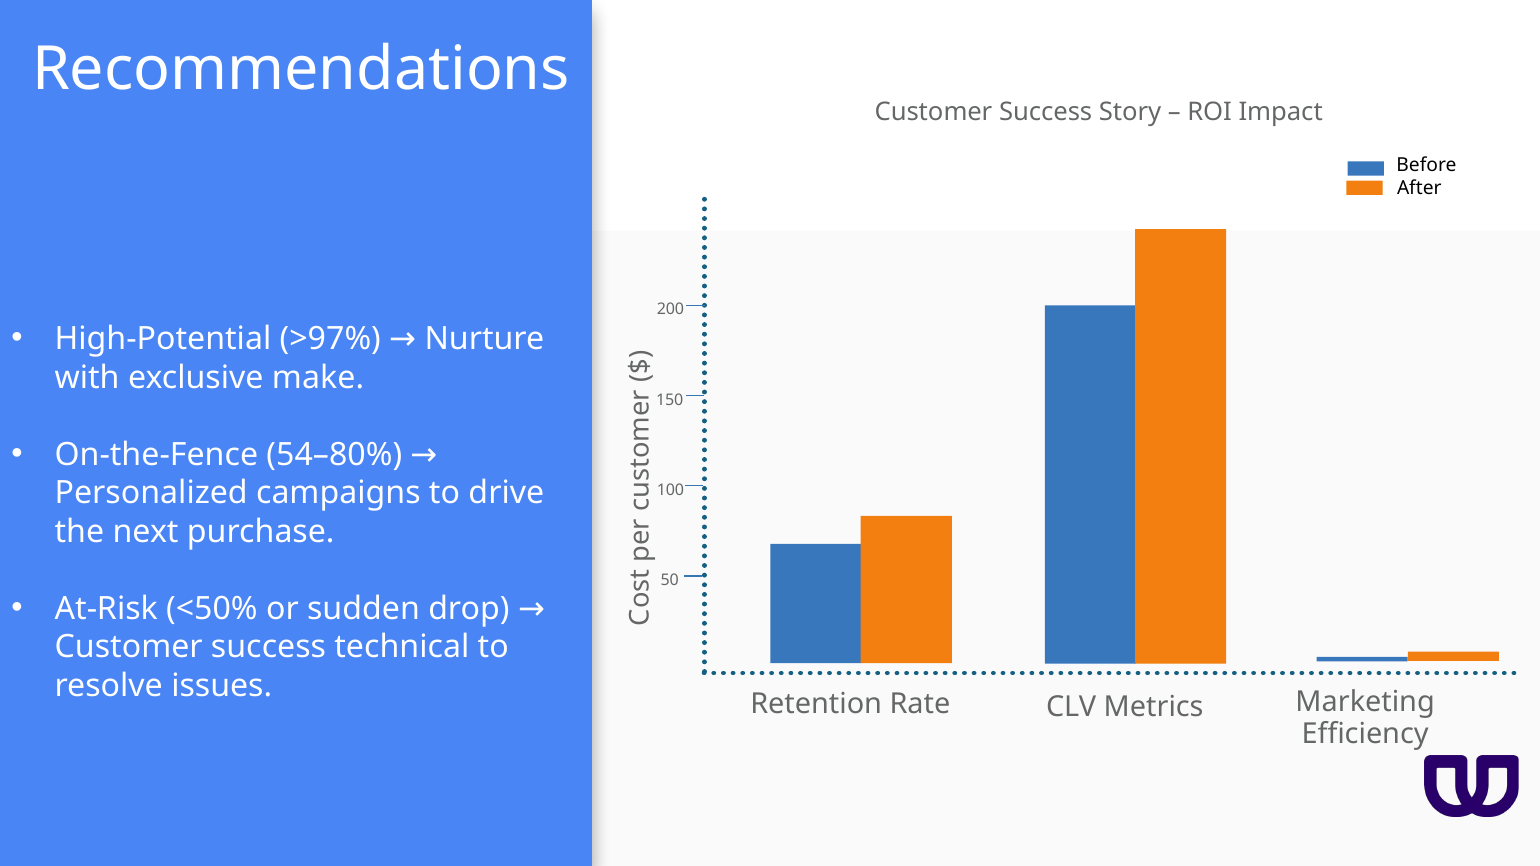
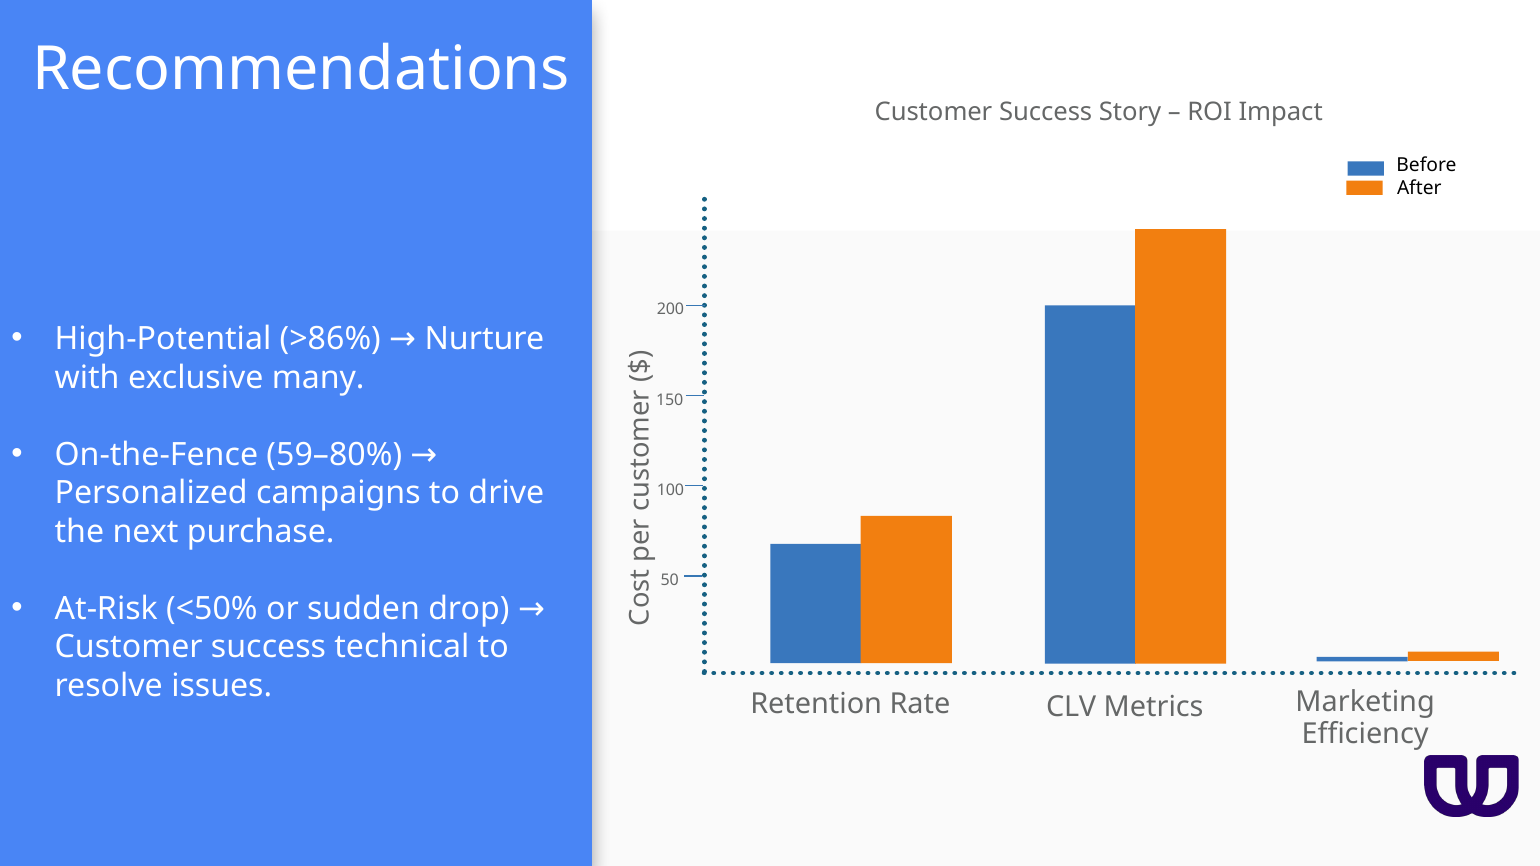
>97%: >97% -> >86% (330, 339)
make: make -> many (318, 378)
54–80%: 54–80% -> 59–80% (334, 455)
